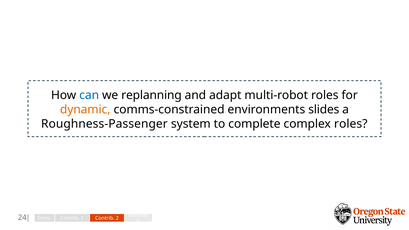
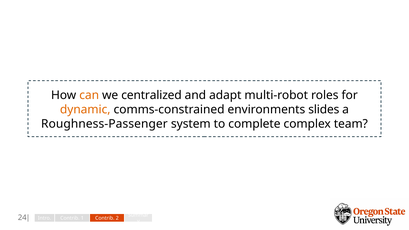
can colour: blue -> orange (89, 95)
replanning: replanning -> centralized (151, 95)
complex roles: roles -> team (351, 124)
